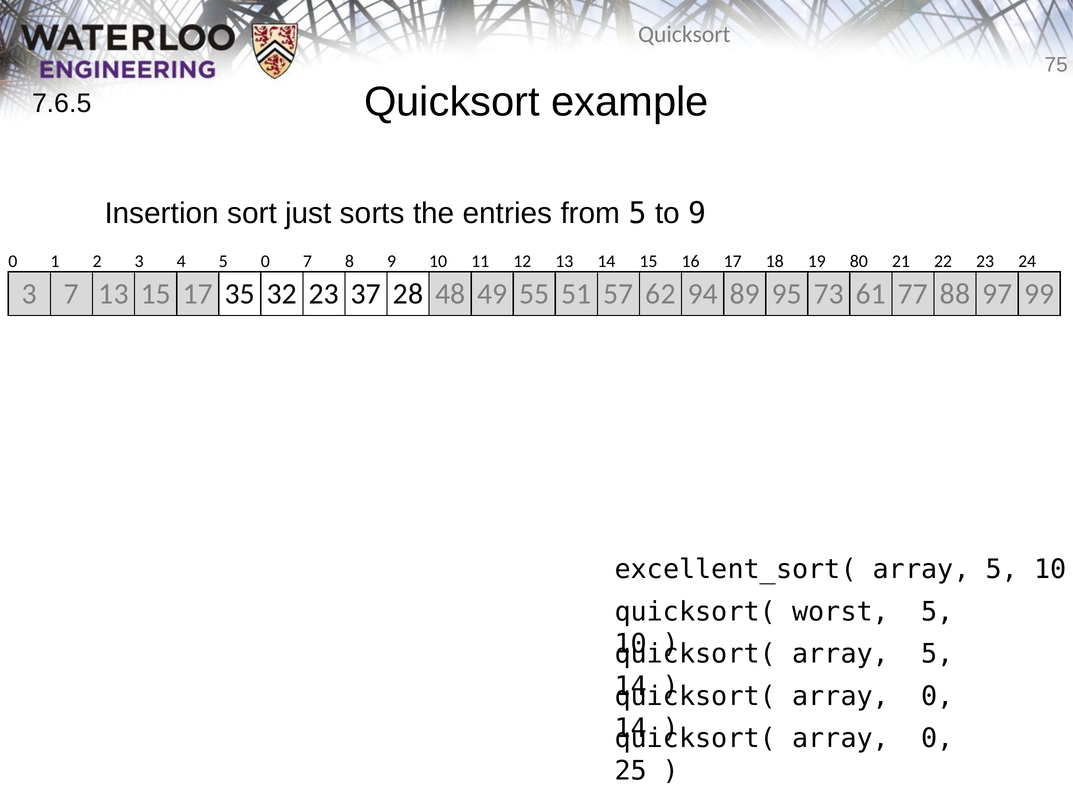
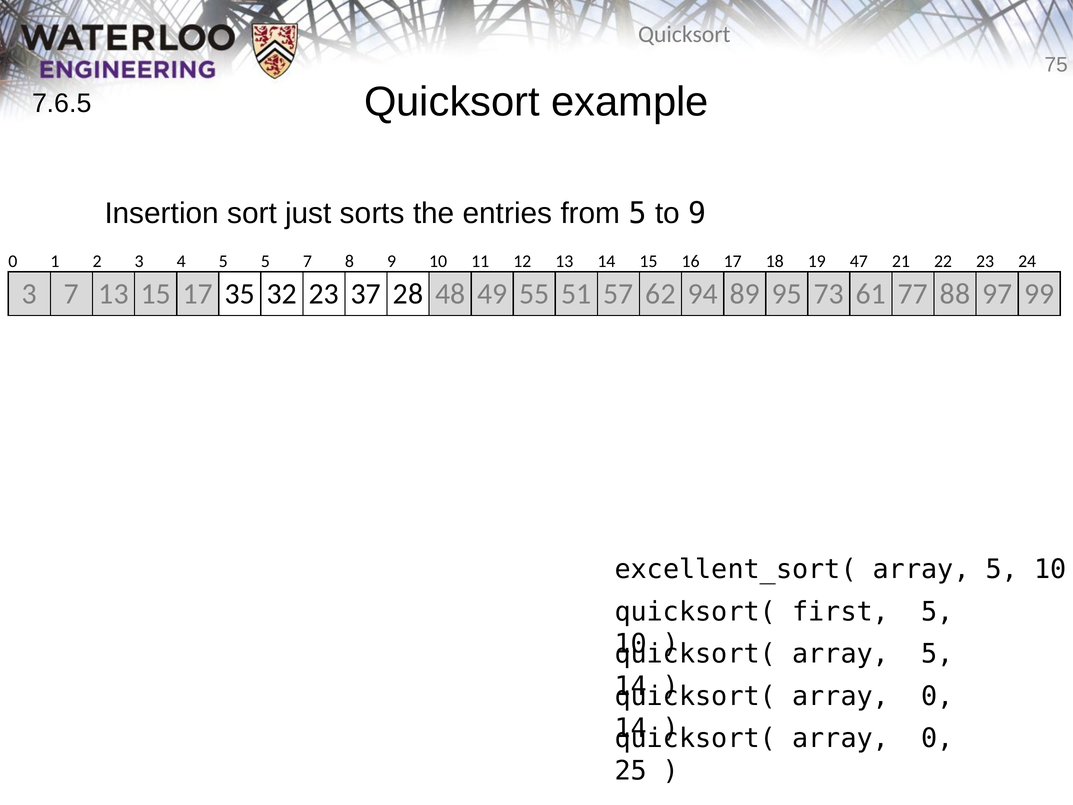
5 0: 0 -> 5 (265, 261)
80: 80 -> 47 (859, 261)
worst: worst -> first (841, 611)
